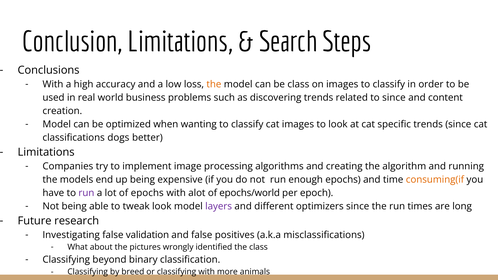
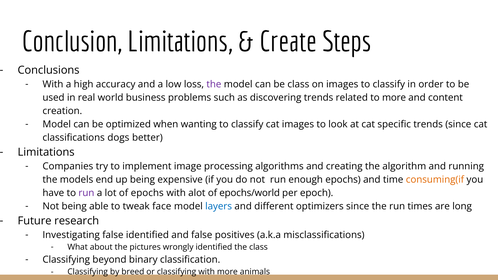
Search: Search -> Create (288, 42)
the colour: orange -> purple (214, 84)
to since: since -> more (394, 98)
tweak look: look -> face (162, 206)
layers colour: purple -> blue (219, 206)
false validation: validation -> identified (147, 235)
